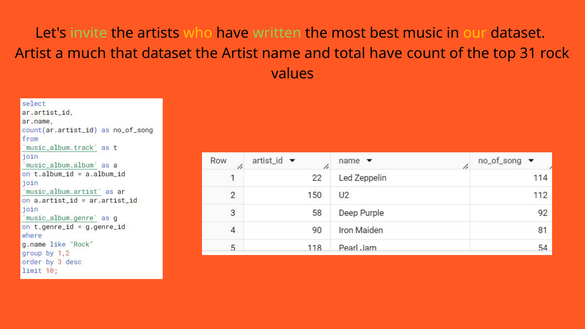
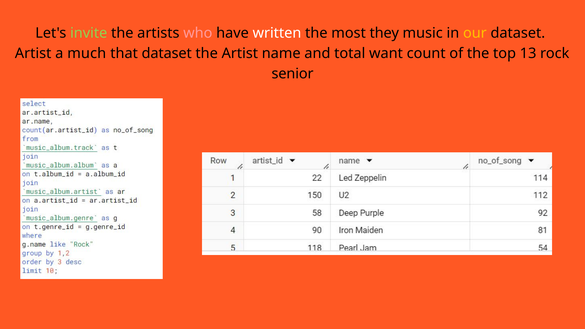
who colour: yellow -> pink (198, 33)
written colour: light green -> white (277, 33)
best: best -> they (384, 33)
total have: have -> want (386, 53)
31: 31 -> 13 (528, 53)
values: values -> senior (293, 74)
